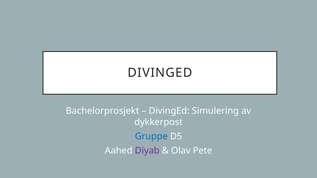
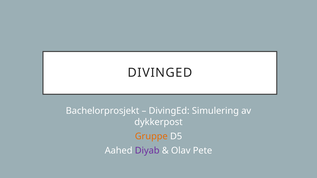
Gruppe colour: blue -> orange (151, 137)
